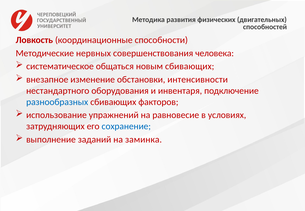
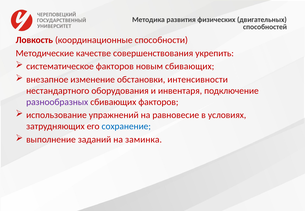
нервных: нервных -> качестве (93, 53)
человека: человека -> укрепить (215, 53)
систематическое общаться: общаться -> факторов (115, 66)
разнообразных colour: blue -> purple (57, 102)
